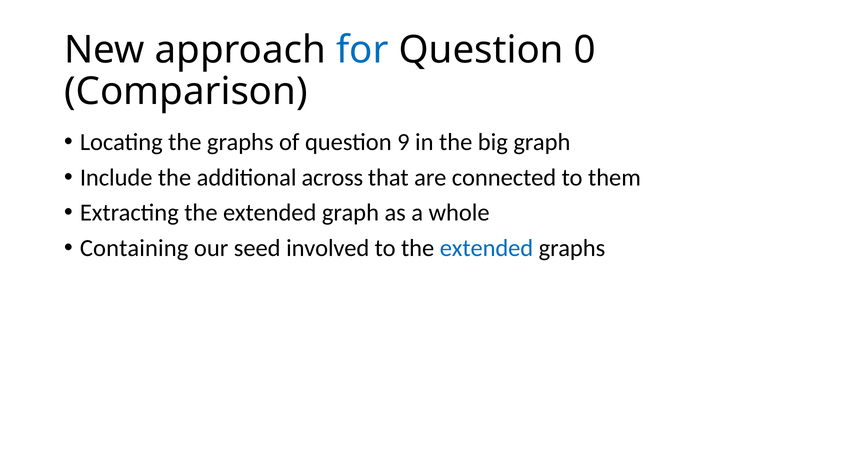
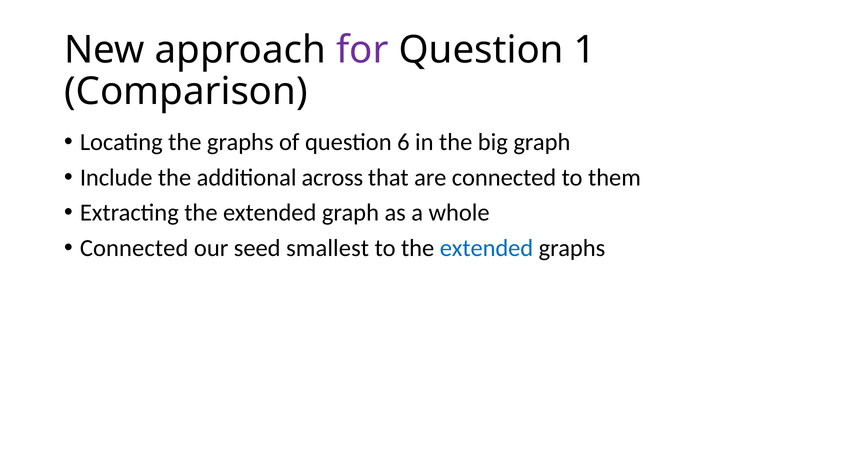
for colour: blue -> purple (362, 50)
0: 0 -> 1 (585, 50)
9: 9 -> 6 (403, 142)
Containing: Containing -> Connected (134, 248)
involved: involved -> smallest (328, 248)
